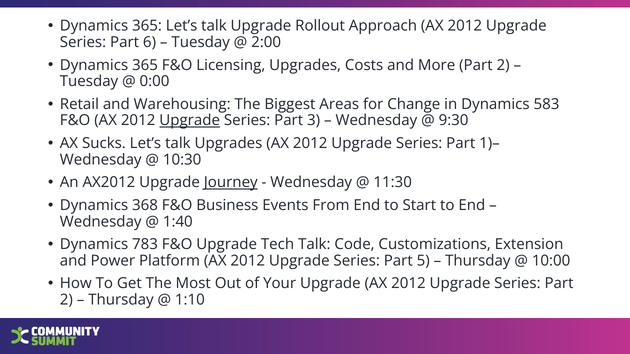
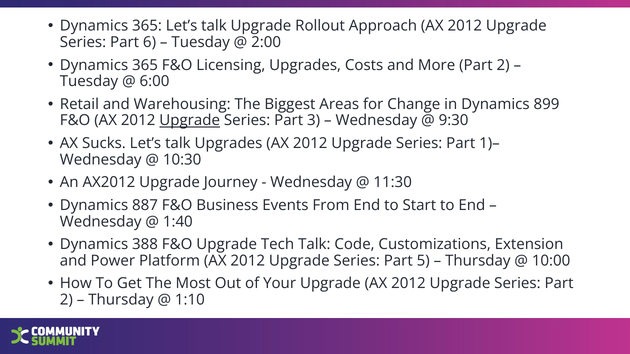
0:00: 0:00 -> 6:00 (154, 81)
583: 583 -> 899 (546, 104)
Journey underline: present -> none (231, 183)
368: 368 -> 887 (145, 206)
783: 783 -> 388 (145, 245)
